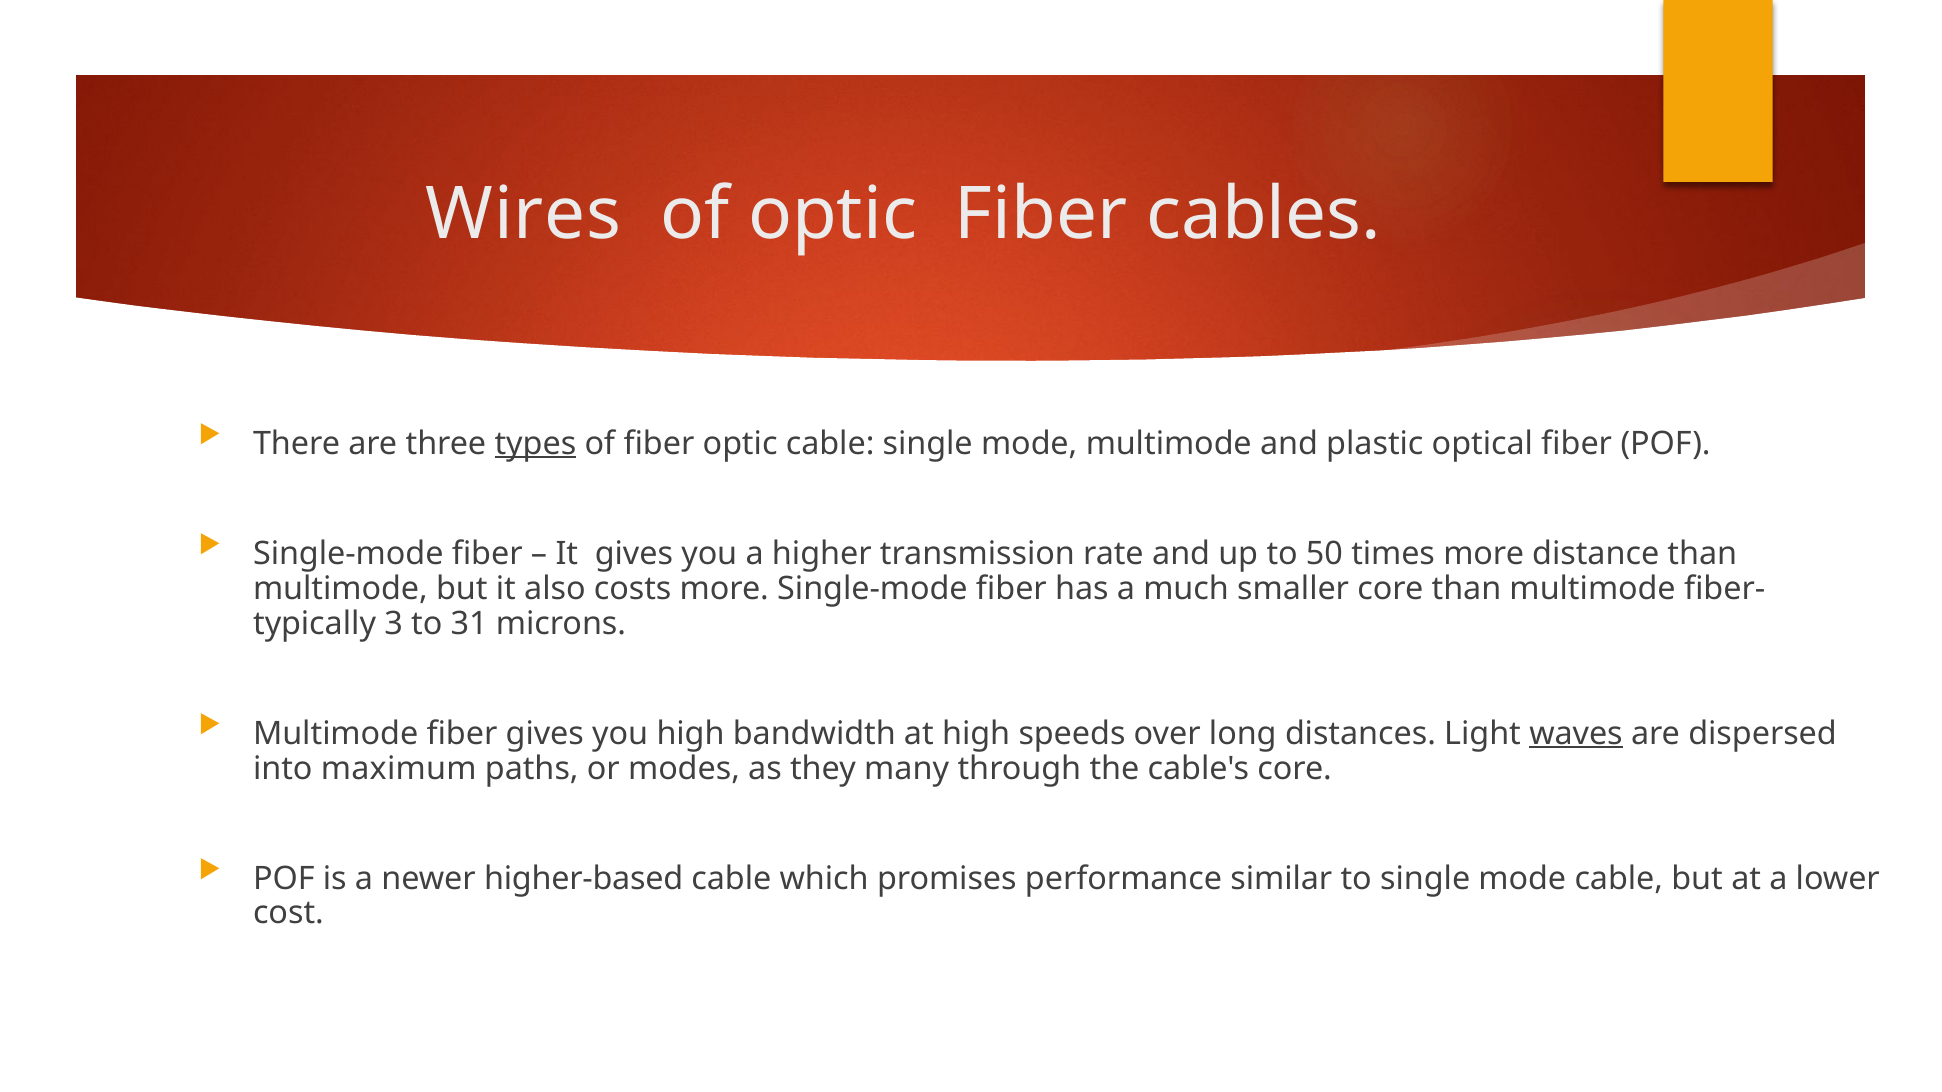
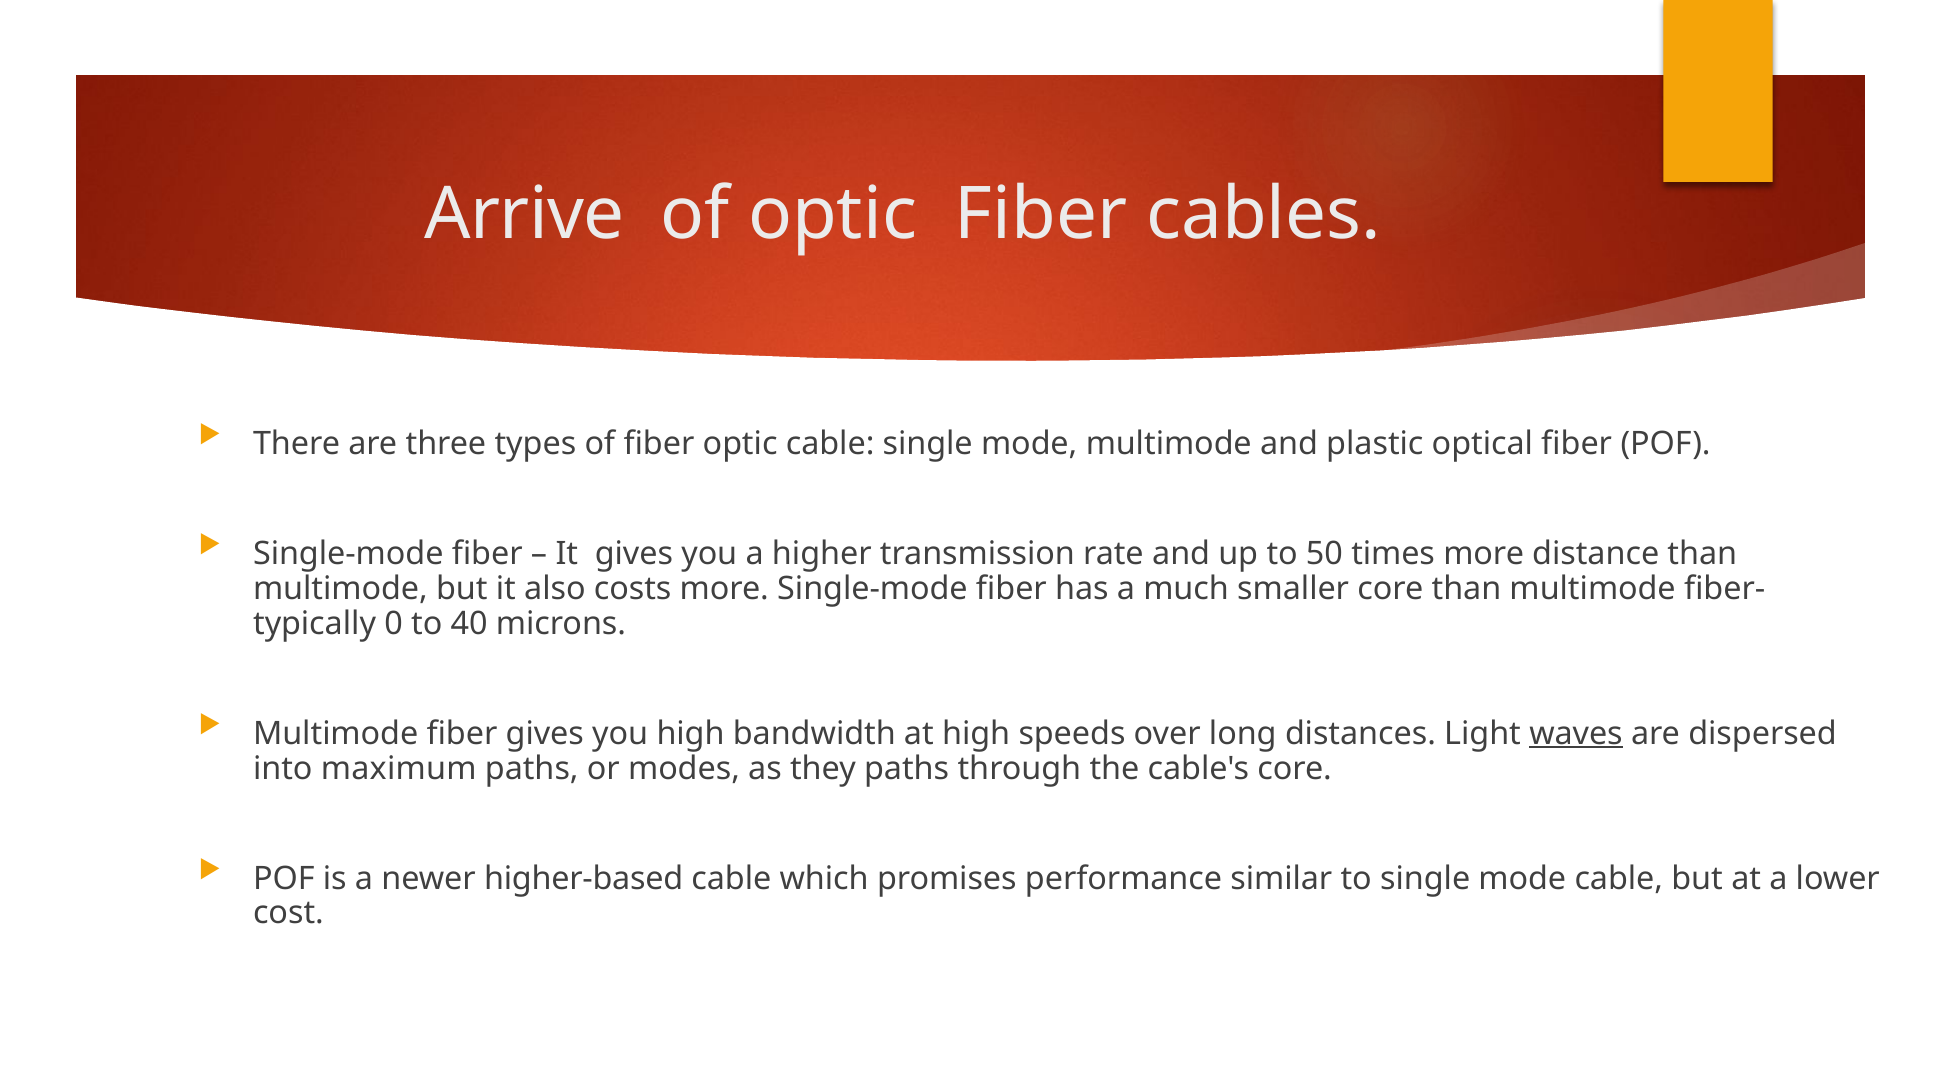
Wires: Wires -> Arrive (524, 214)
types underline: present -> none (535, 444)
3: 3 -> 0 (394, 624)
31: 31 -> 40 (469, 624)
they many: many -> paths (907, 769)
